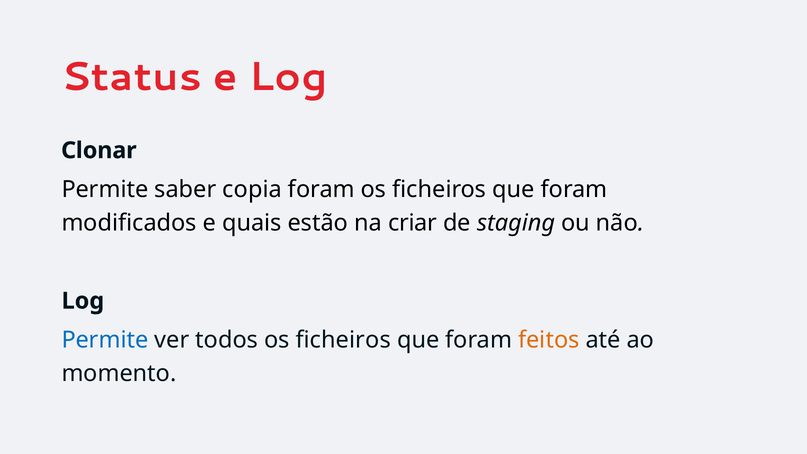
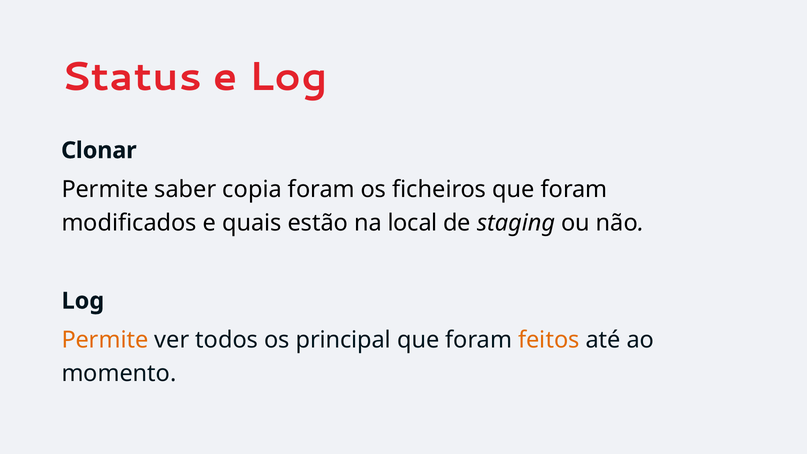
criar: criar -> local (413, 223)
Permite colour: blue -> orange (105, 340)
todos os ficheiros: ficheiros -> principal (343, 340)
